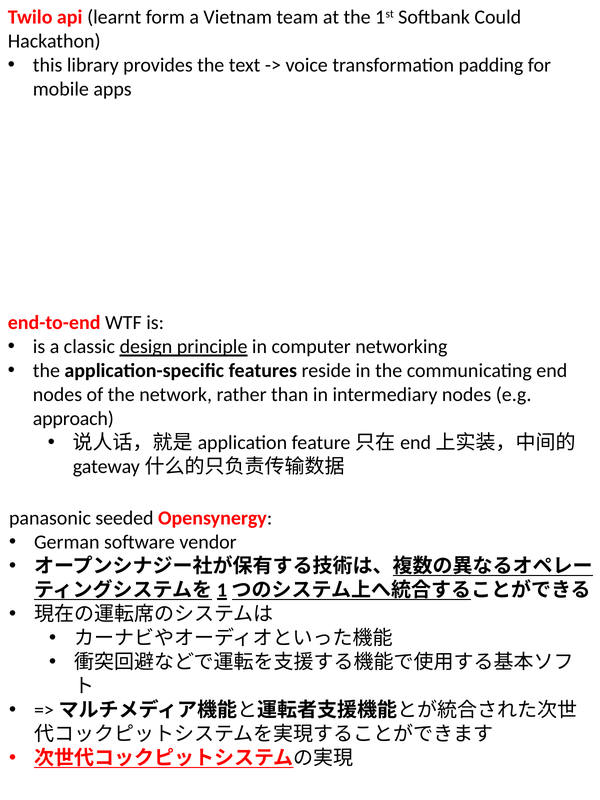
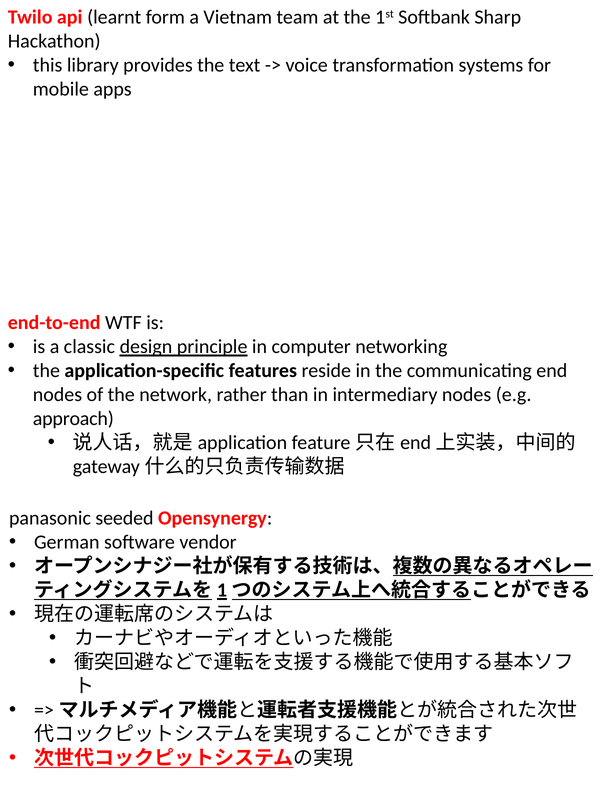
Could: Could -> Sharp (498, 17)
padding: padding -> systems (491, 65)
